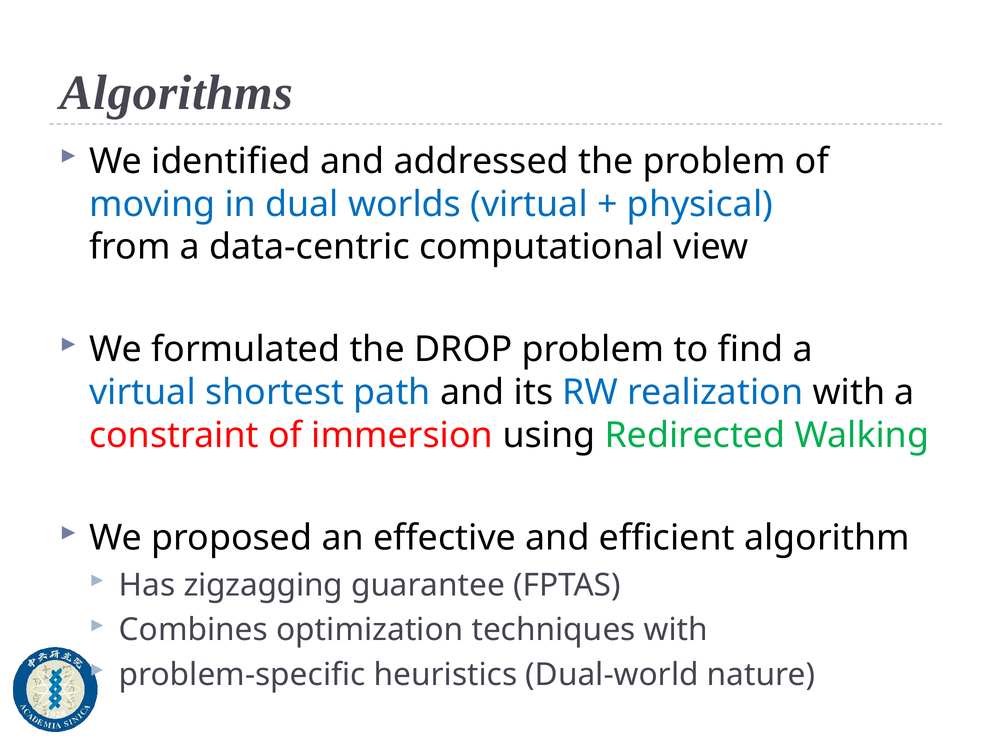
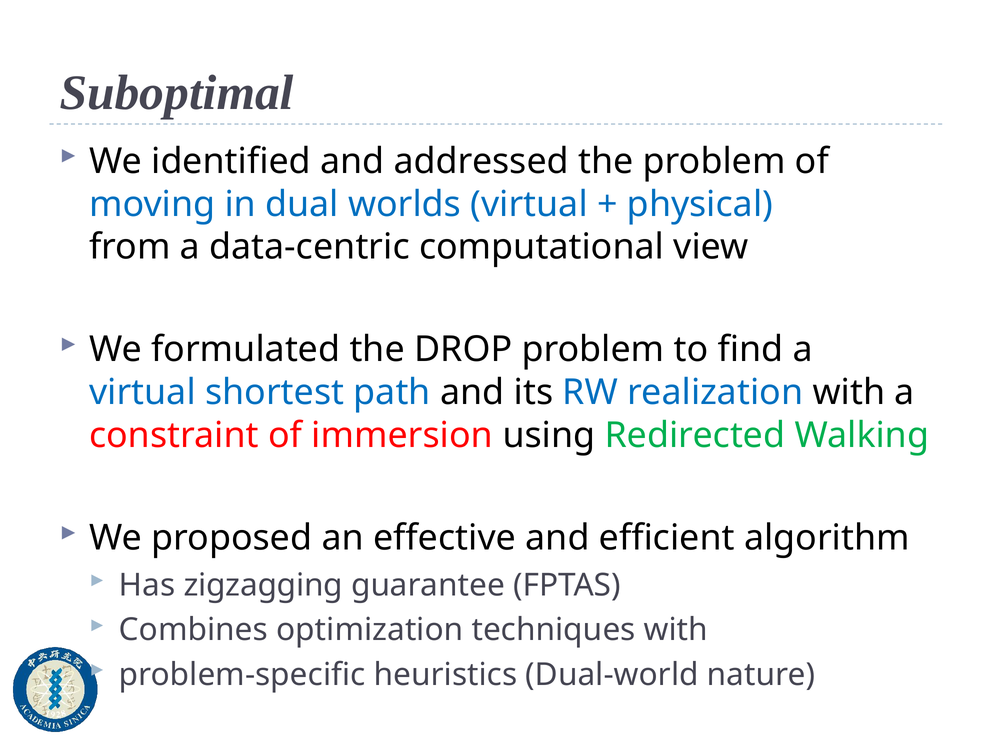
Algorithms: Algorithms -> Suboptimal (177, 93)
